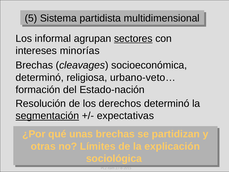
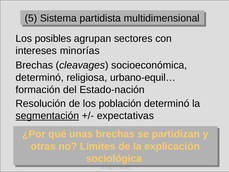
informal: informal -> posibles (53, 38)
sectores underline: present -> none (133, 38)
urbano-veto…: urbano-veto… -> urbano-equil… (143, 77)
derechos: derechos -> población (120, 103)
